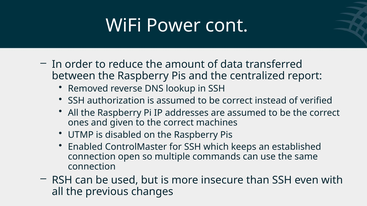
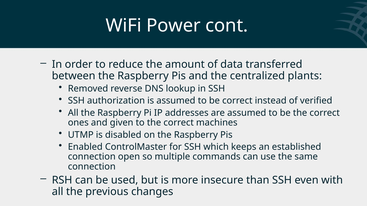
report: report -> plants (305, 76)
